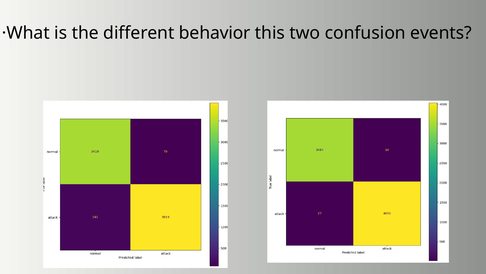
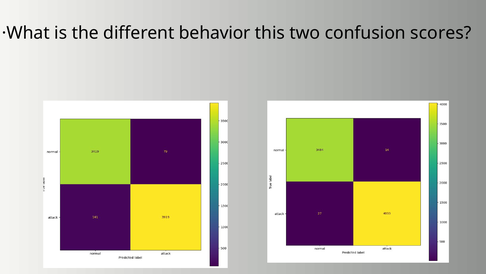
events: events -> scores (441, 33)
